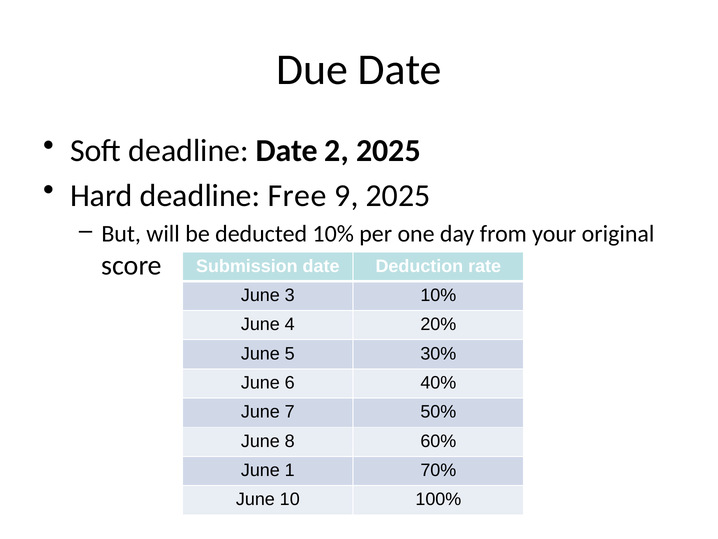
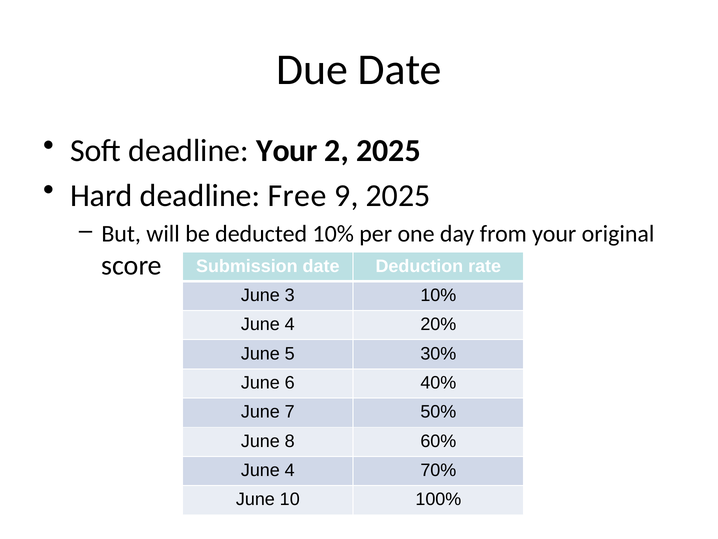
deadline Date: Date -> Your (287, 151)
1: 1 -> 4 (290, 470)
